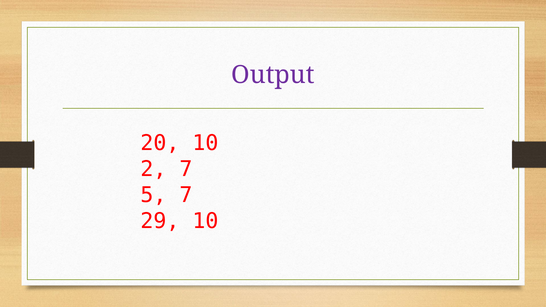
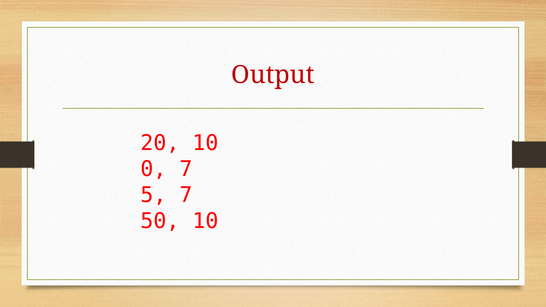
Output colour: purple -> red (273, 75)
2: 2 -> 0 (154, 169)
29: 29 -> 50 (160, 221)
